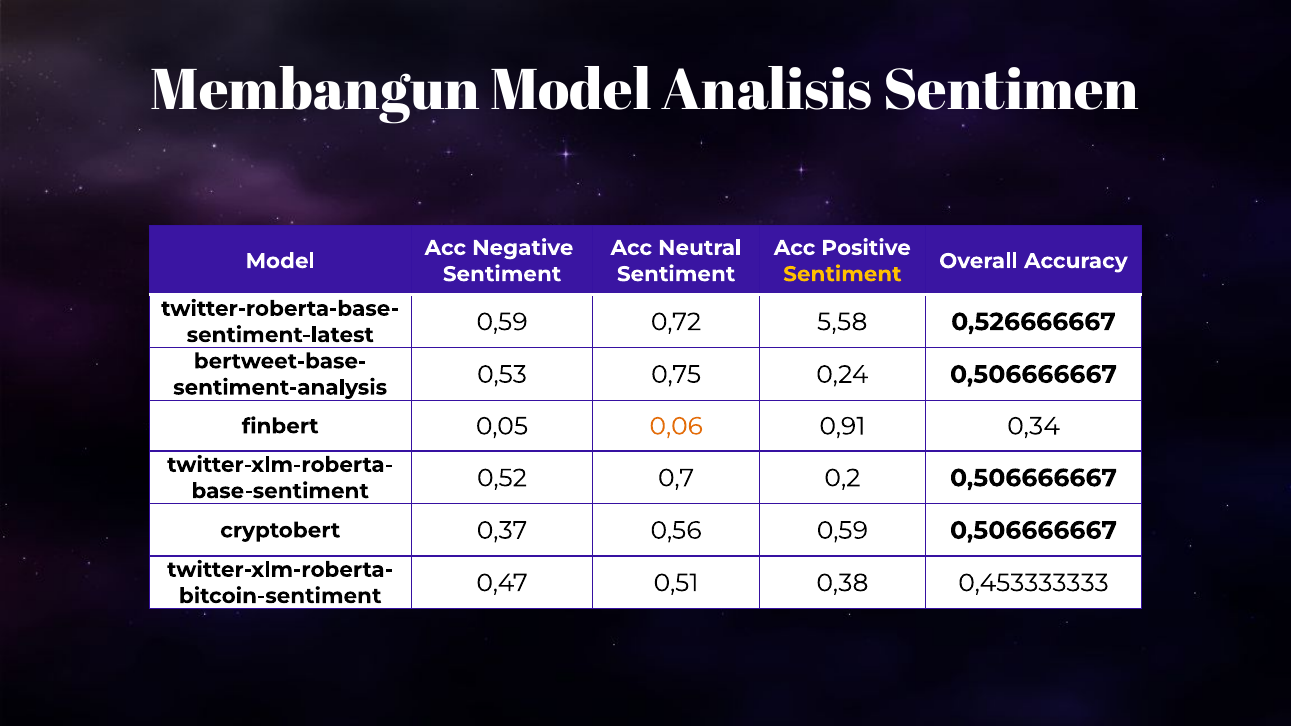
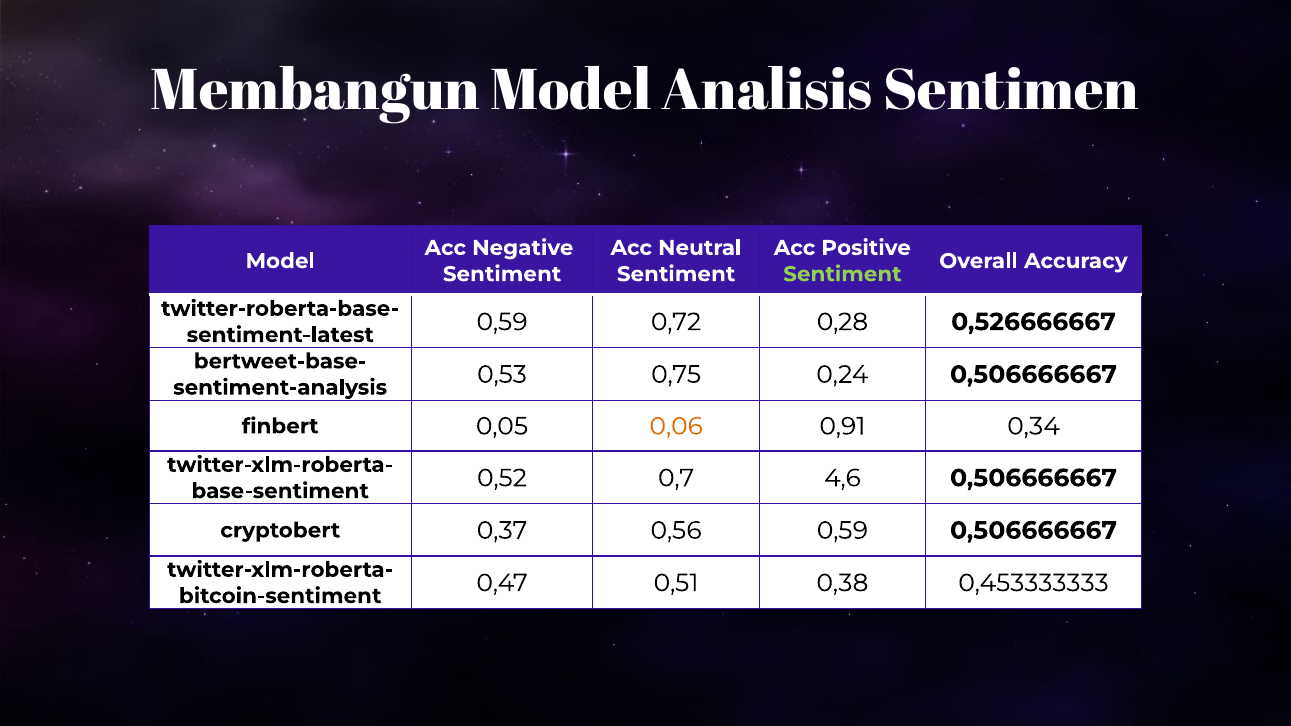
Sentiment colour: yellow -> light green (842, 274)
5,58: 5,58 -> 0,28 (842, 322)
0,2: 0,2 -> 4,6 (842, 478)
